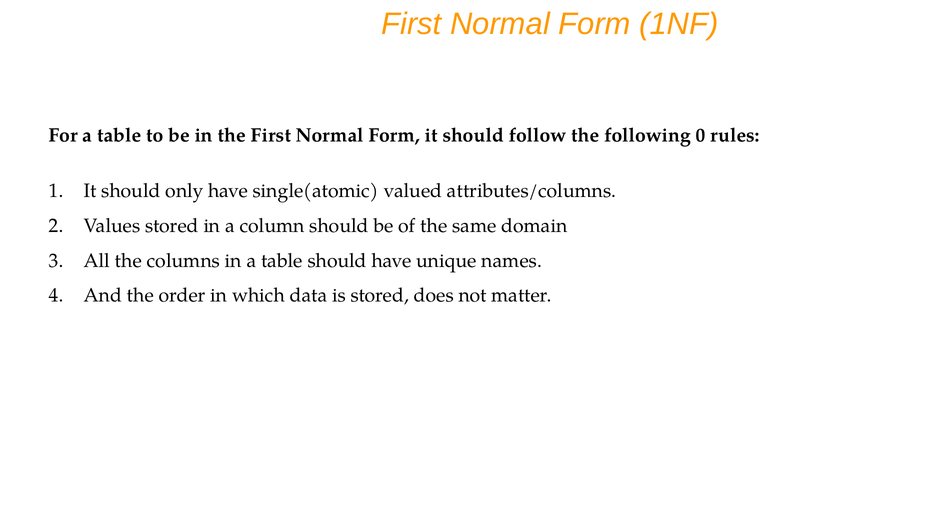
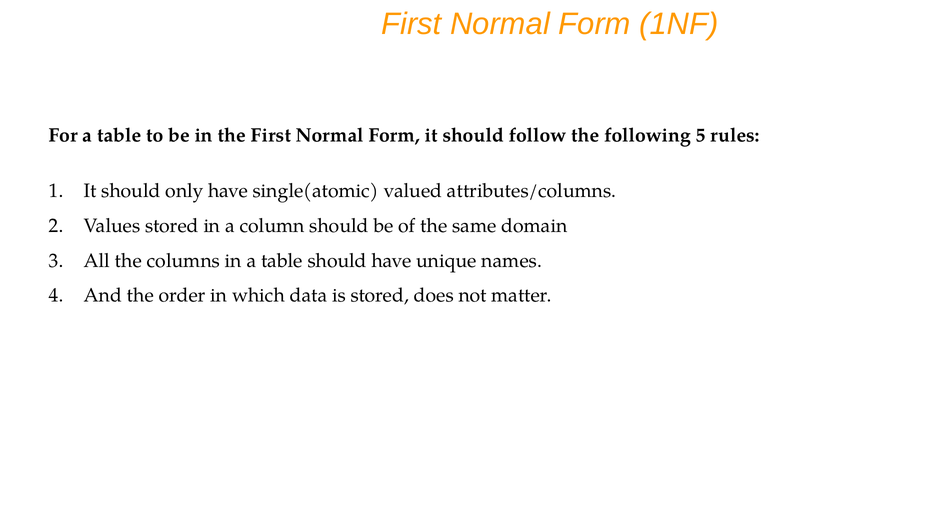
0: 0 -> 5 (701, 135)
